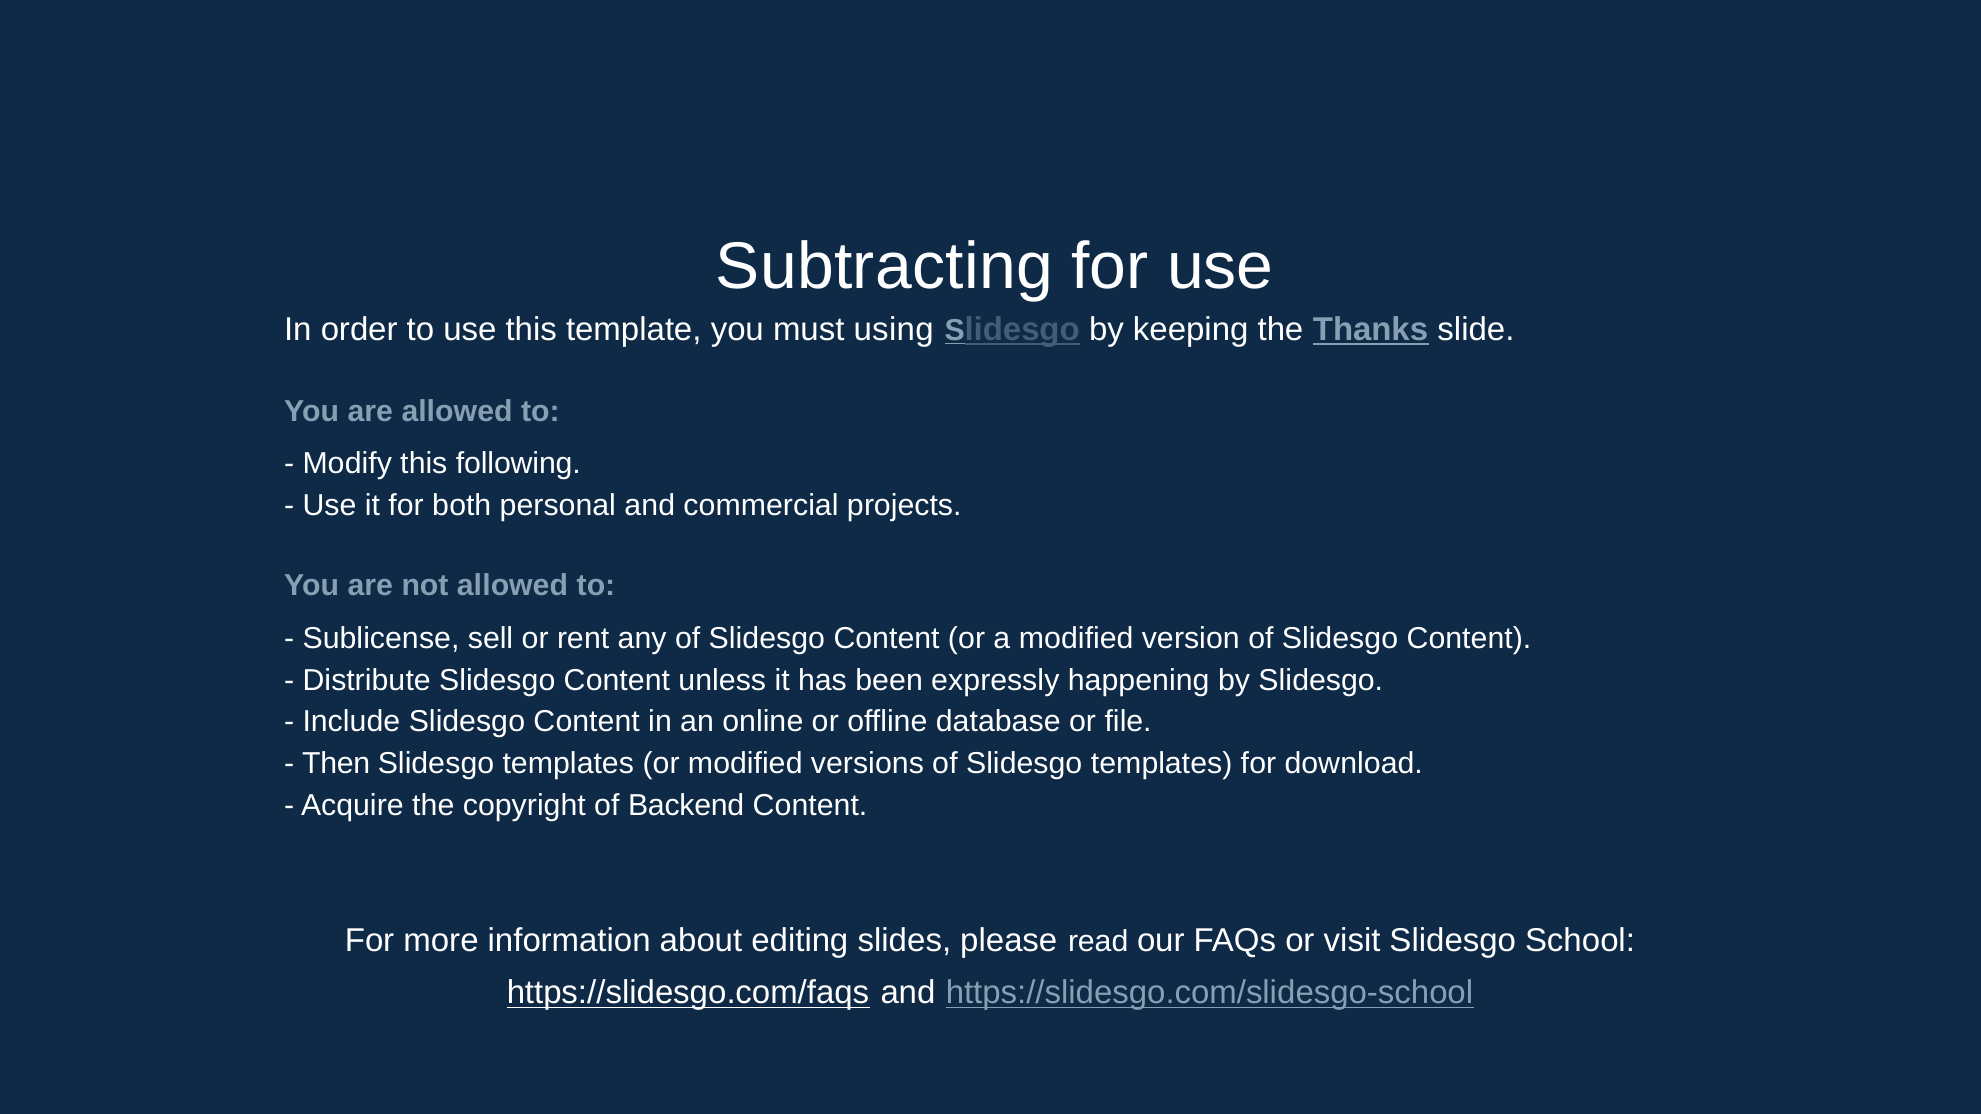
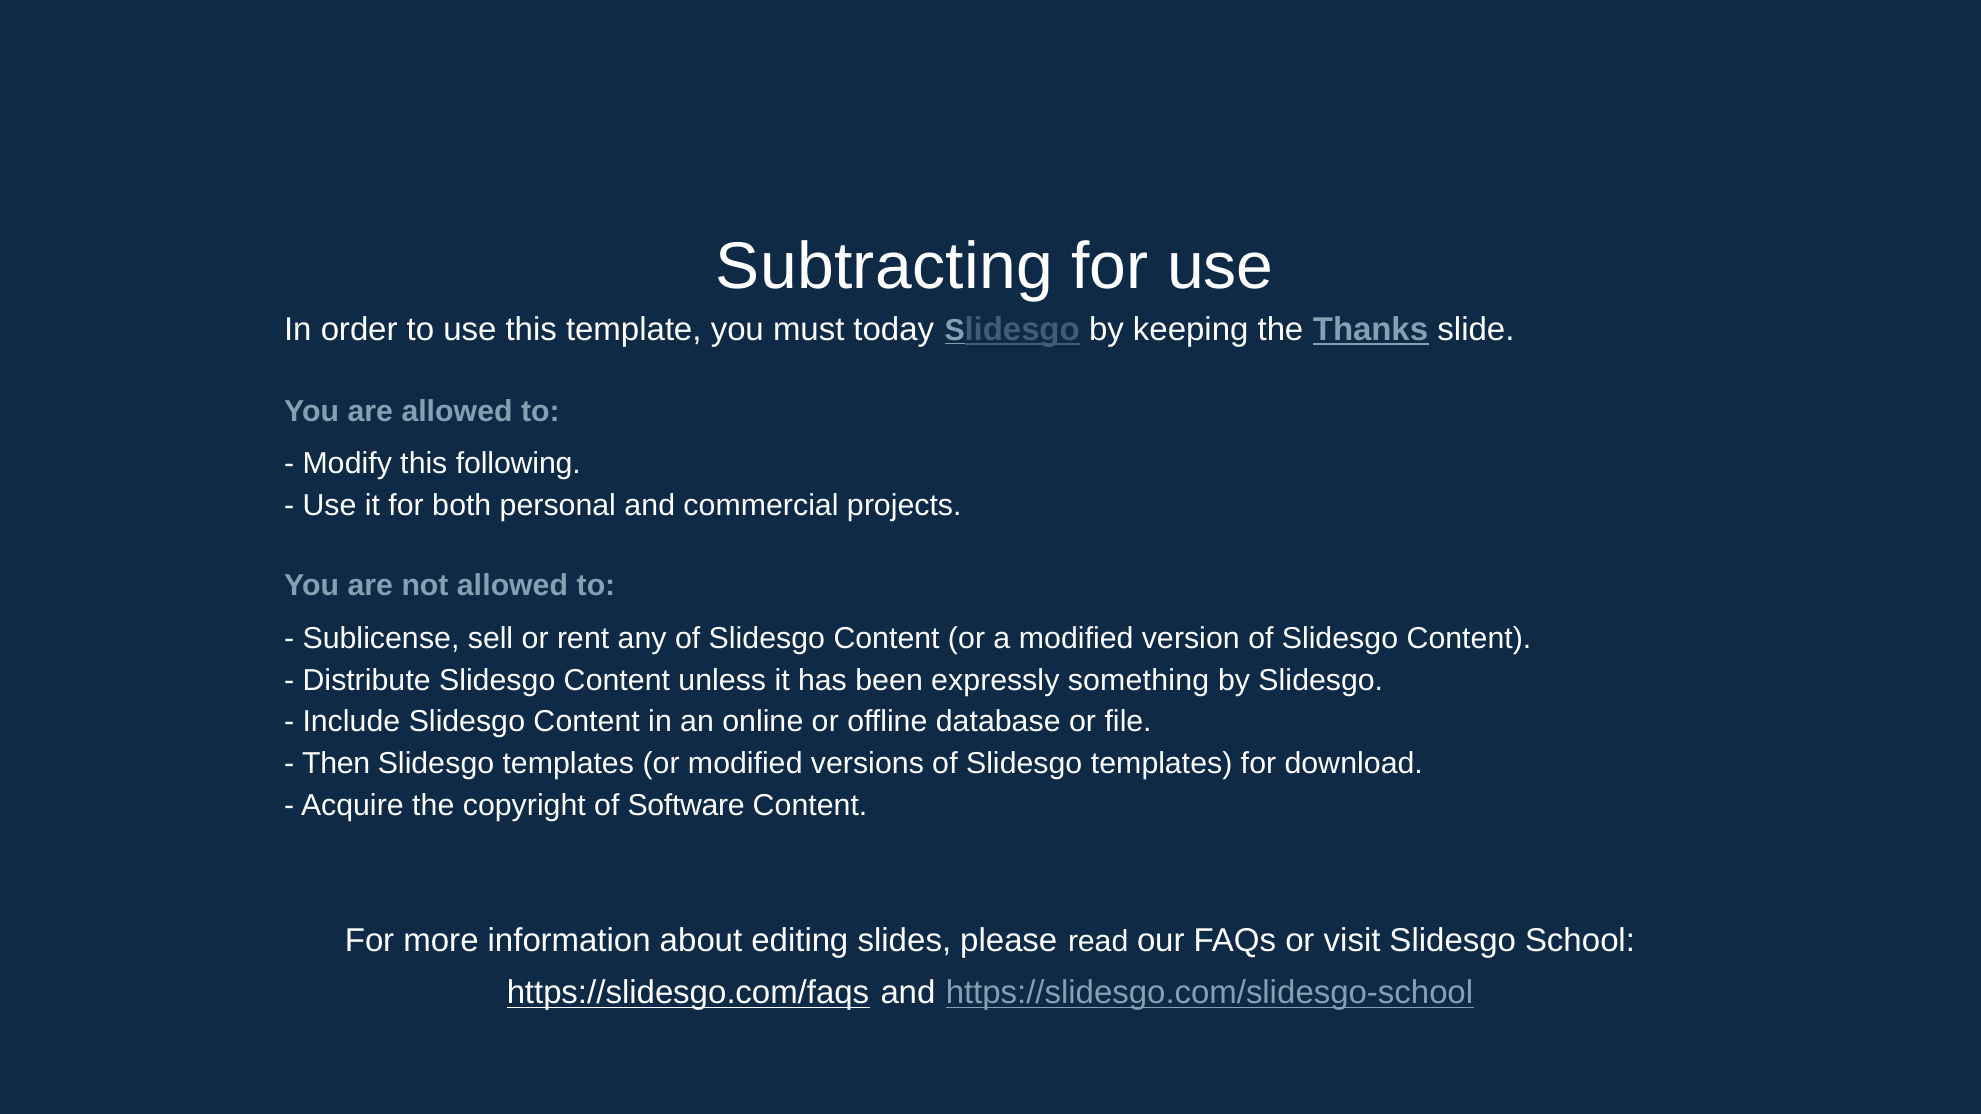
using: using -> today (894, 329)
happening: happening -> something (1139, 680)
Backend: Backend -> Software (686, 806)
